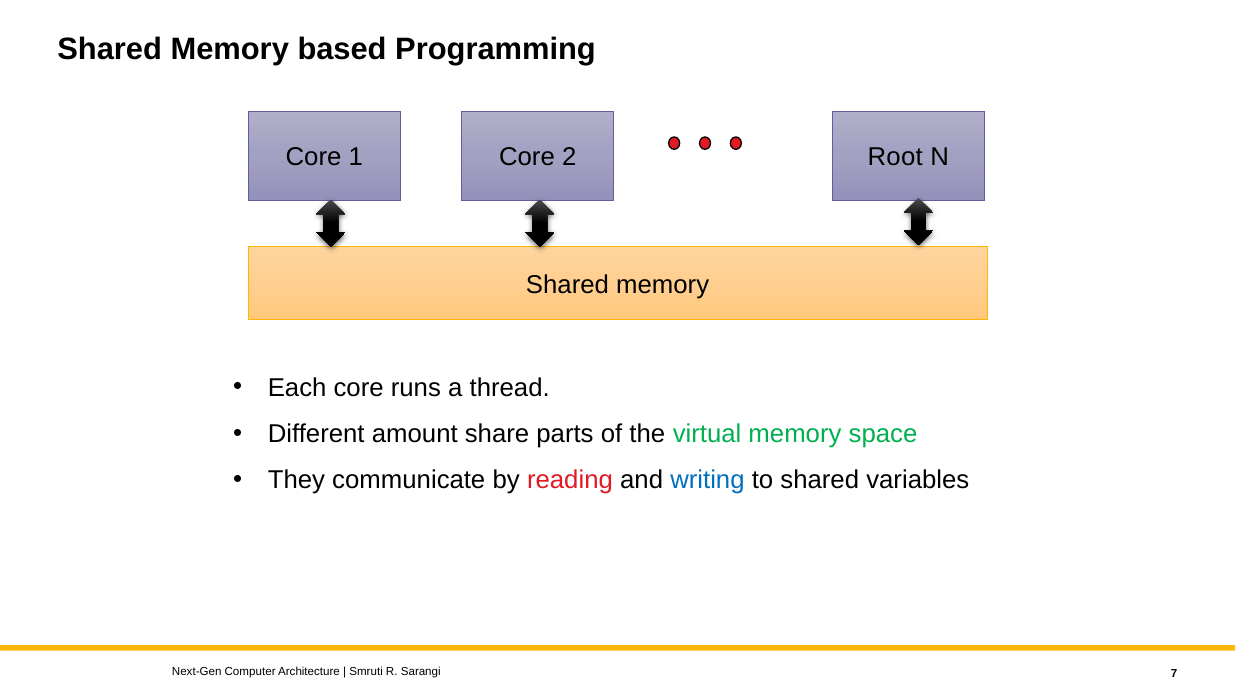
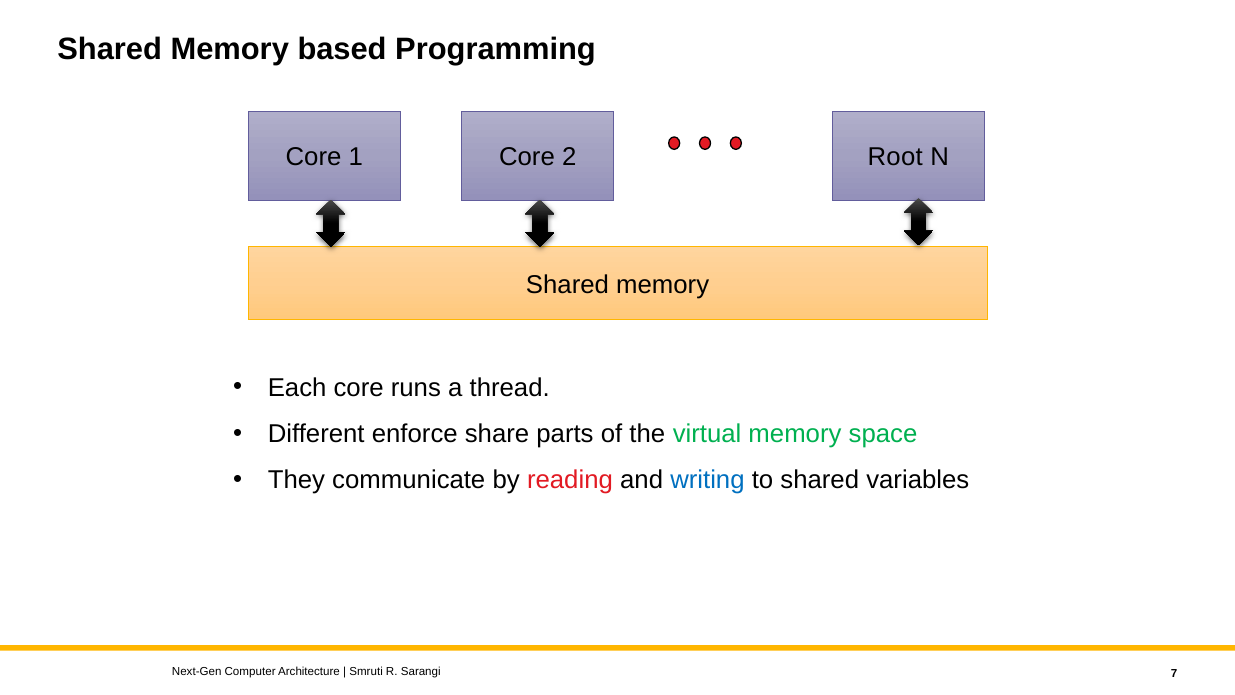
amount: amount -> enforce (415, 434)
